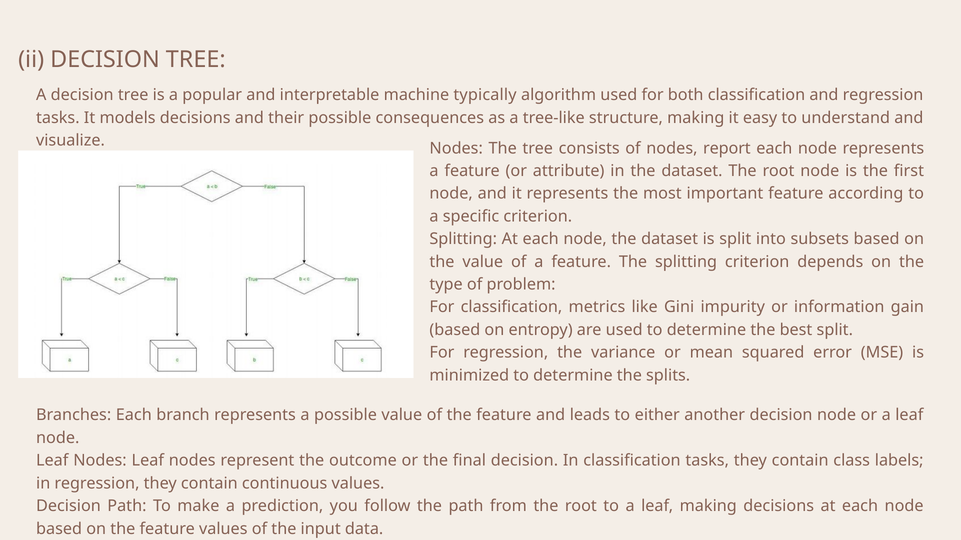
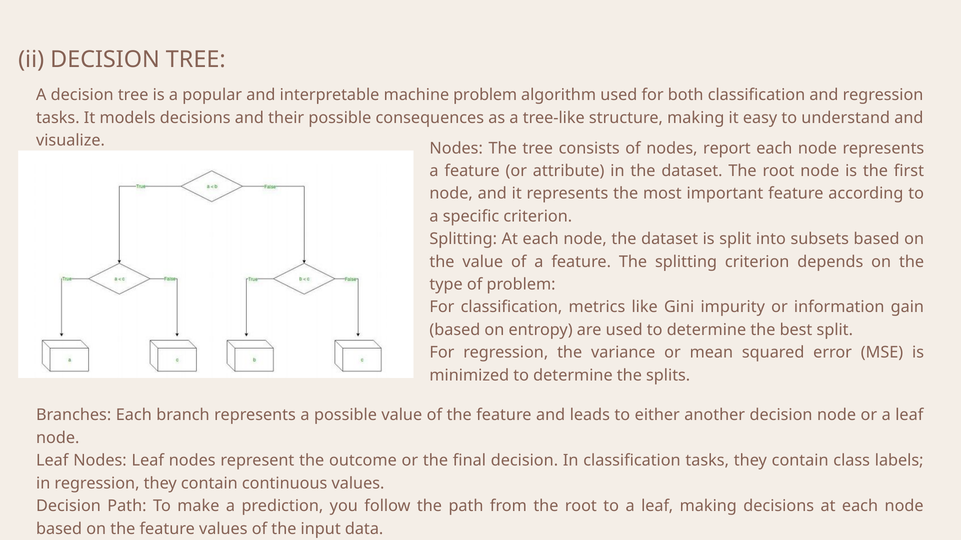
machine typically: typically -> problem (485, 95)
